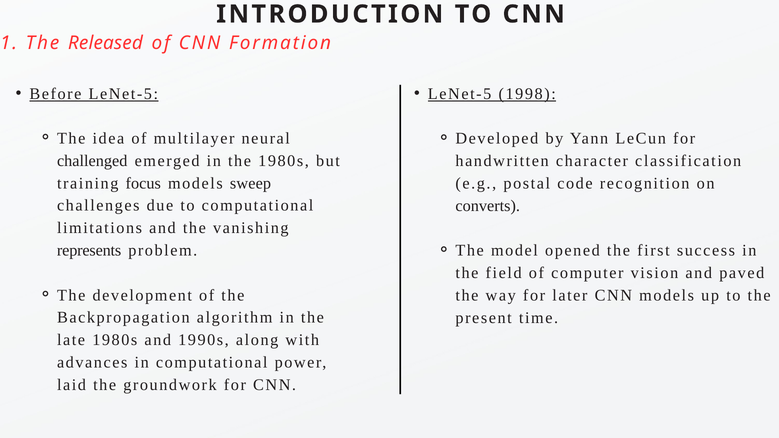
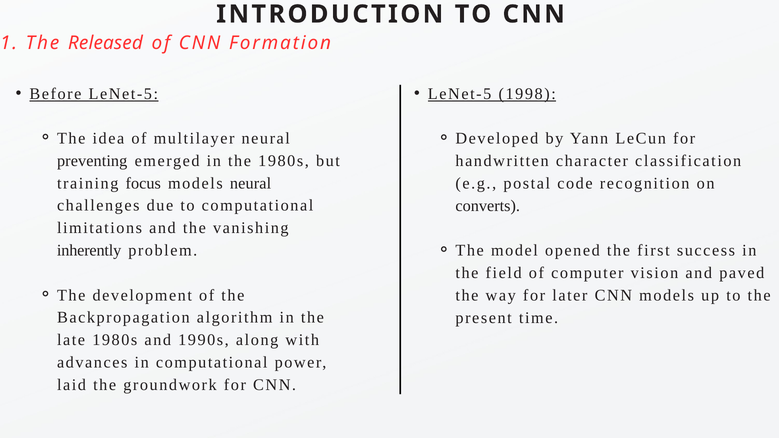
challenged: challenged -> preventing (92, 161)
models sweep: sweep -> neural (251, 183)
represents: represents -> inherently (89, 251)
